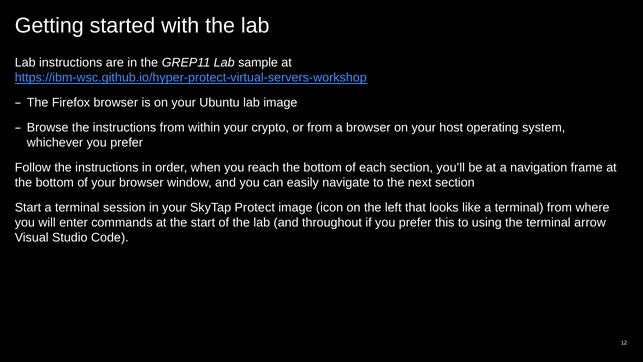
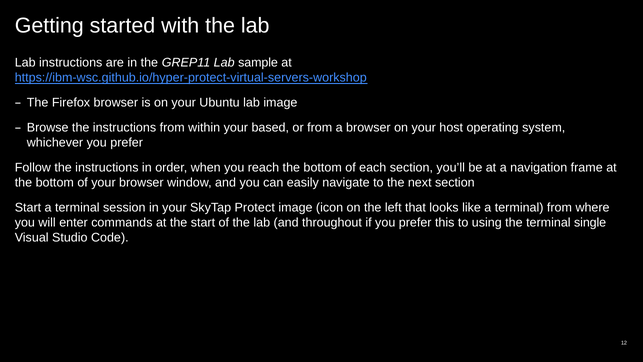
crypto: crypto -> based (270, 128)
arrow: arrow -> single (590, 222)
